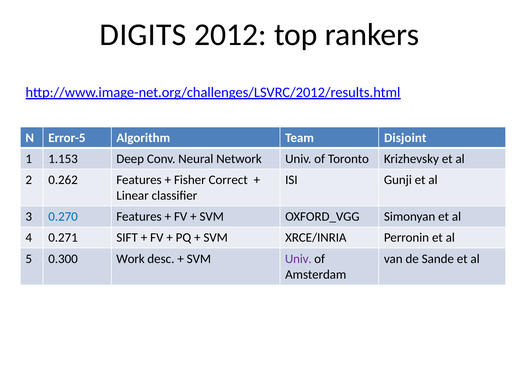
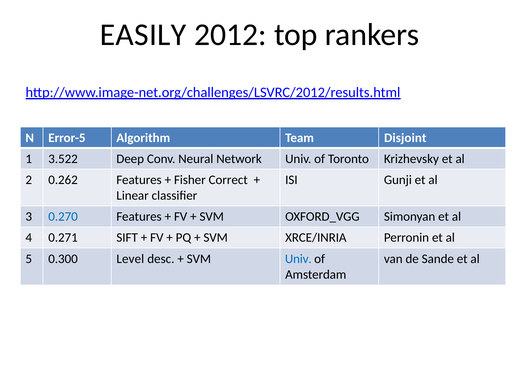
DIGITS: DIGITS -> EASILY (143, 35)
1.153: 1.153 -> 3.522 (63, 159)
Work: Work -> Level (130, 259)
Univ colour: purple -> blue (298, 259)
